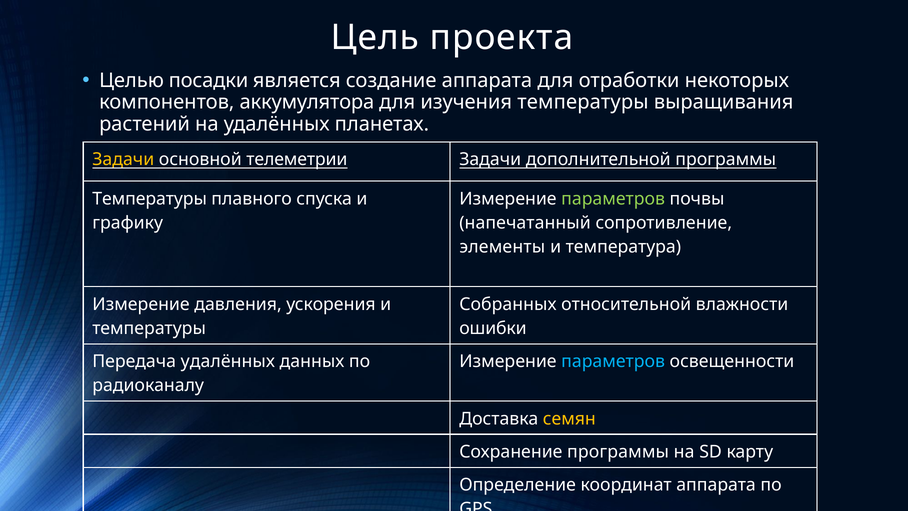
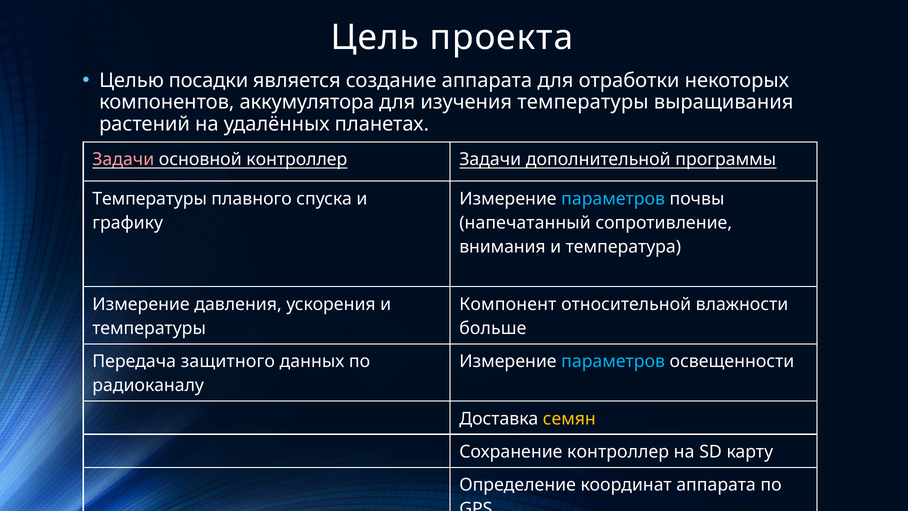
Задачи colour: yellow -> pink (123, 160)
основной телеметрии: телеметрии -> контроллер (297, 160)
параметров colour: light green -> light blue (613, 199)
элементы: элементы -> внимания (502, 247)
Собранных: Собранных -> Компонент (508, 304)
ошибки: ошибки -> больше (493, 328)
Передача удалённых: удалённых -> защитного (228, 361)
Сохранение программы: программы -> контроллер (618, 452)
